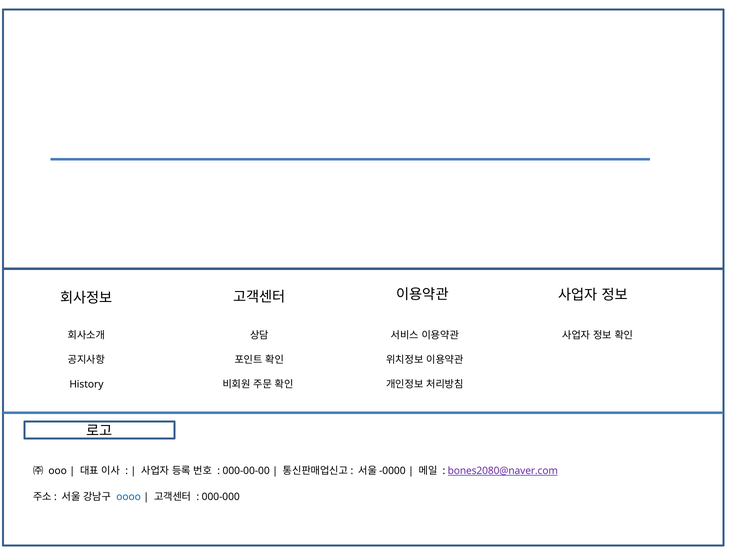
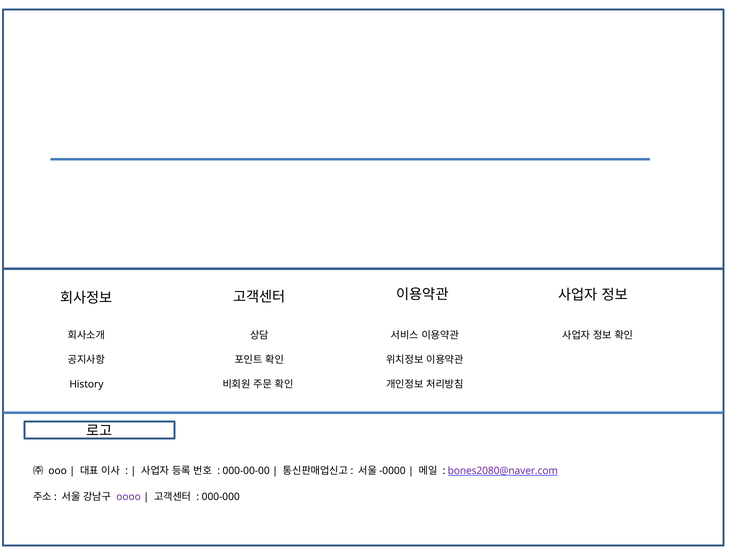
oooo colour: blue -> purple (129, 497)
